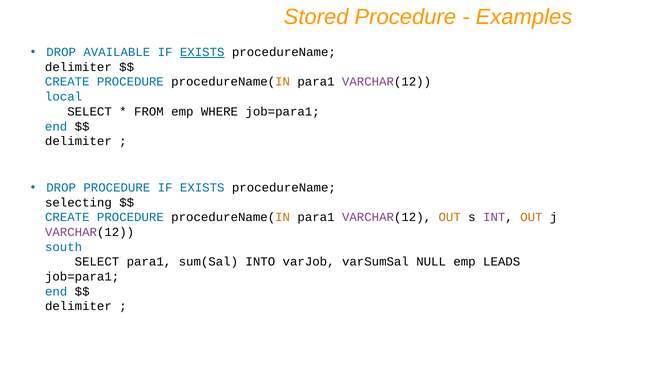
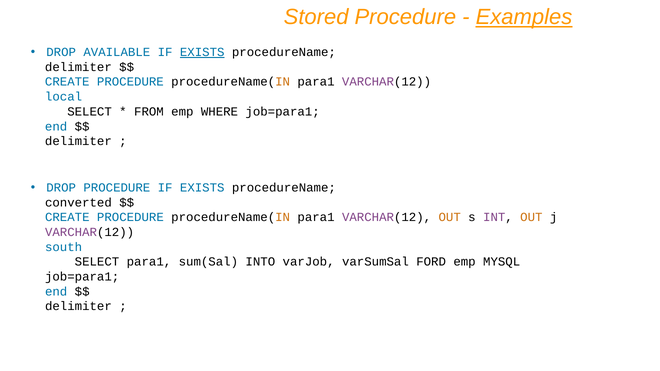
Examples underline: none -> present (524, 17)
selecting: selecting -> converted (78, 203)
NULL: NULL -> FORD (431, 262)
LEADS: LEADS -> MYSQL (502, 262)
